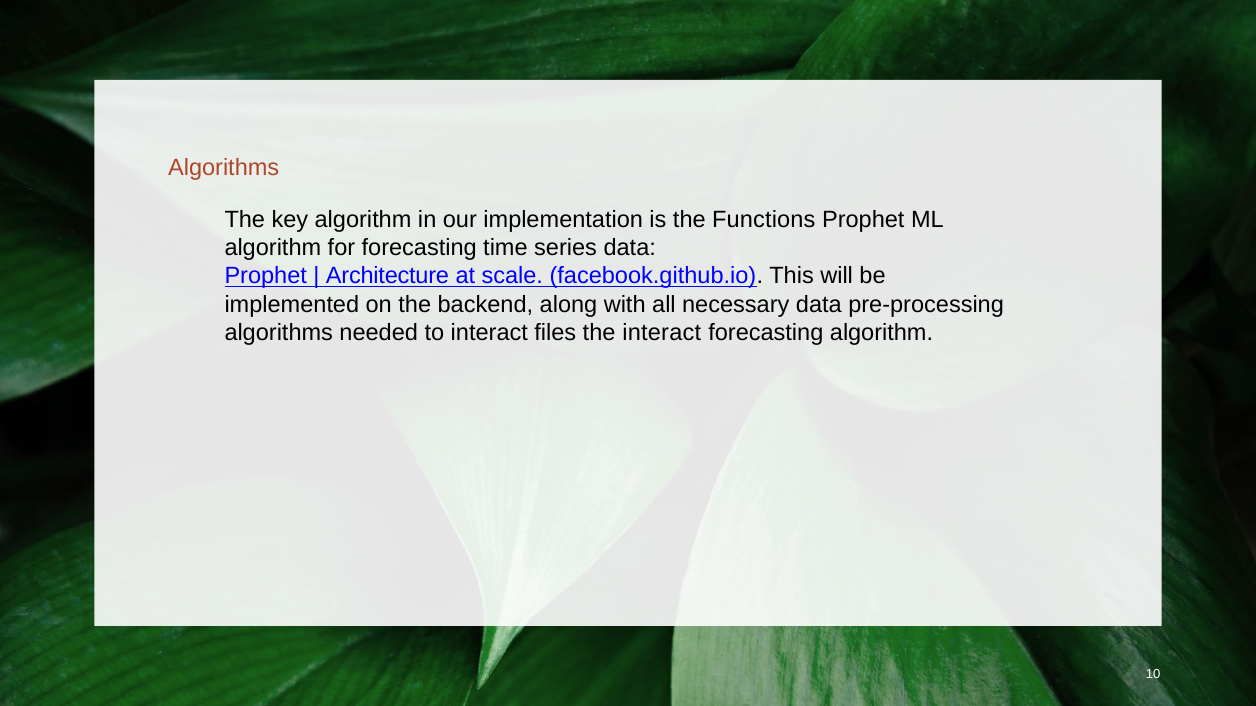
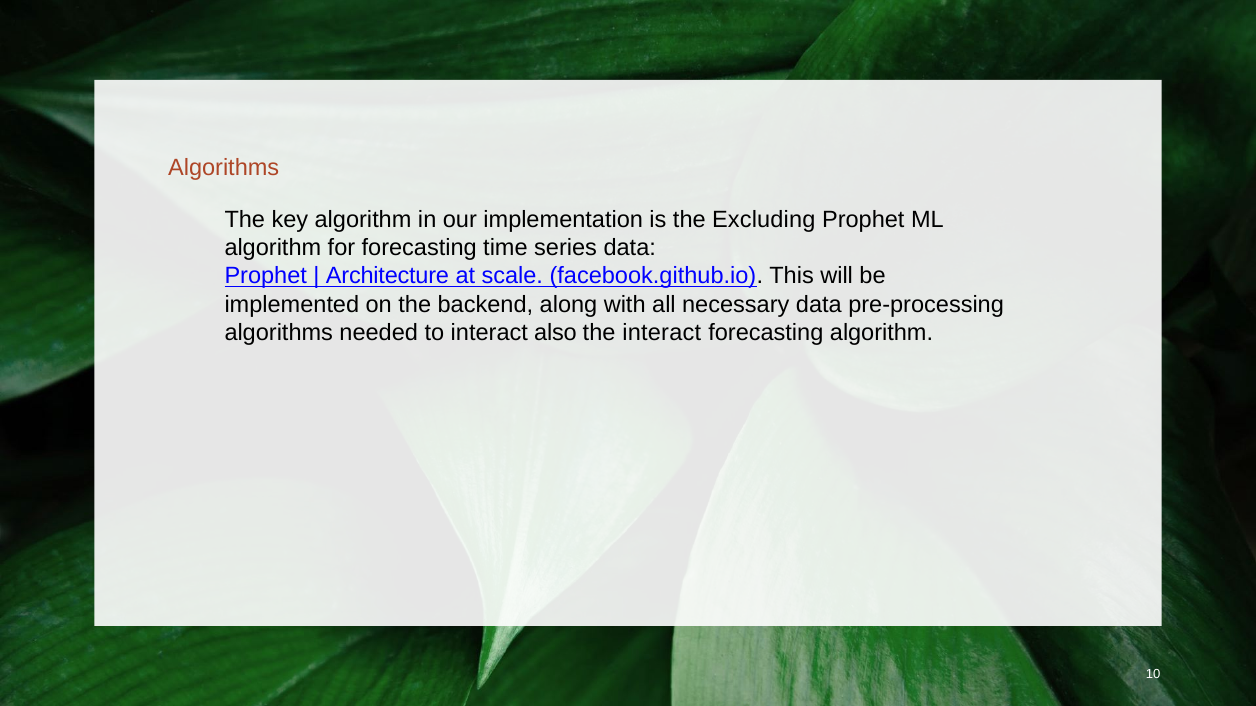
Functions: Functions -> Excluding (764, 220)
files: files -> also (555, 333)
